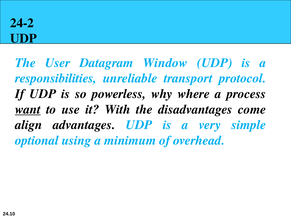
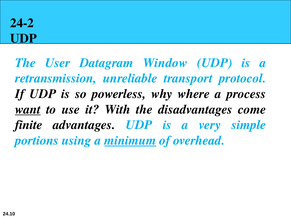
responsibilities: responsibilities -> retransmission (56, 78)
align: align -> finite (29, 125)
optional: optional -> portions (37, 141)
minimum underline: none -> present (130, 141)
